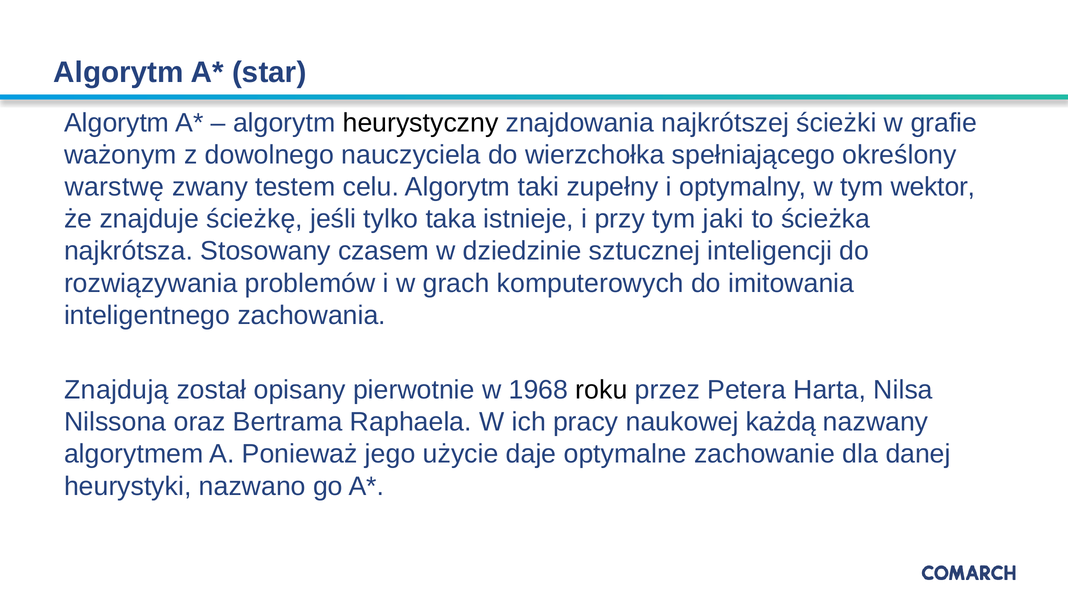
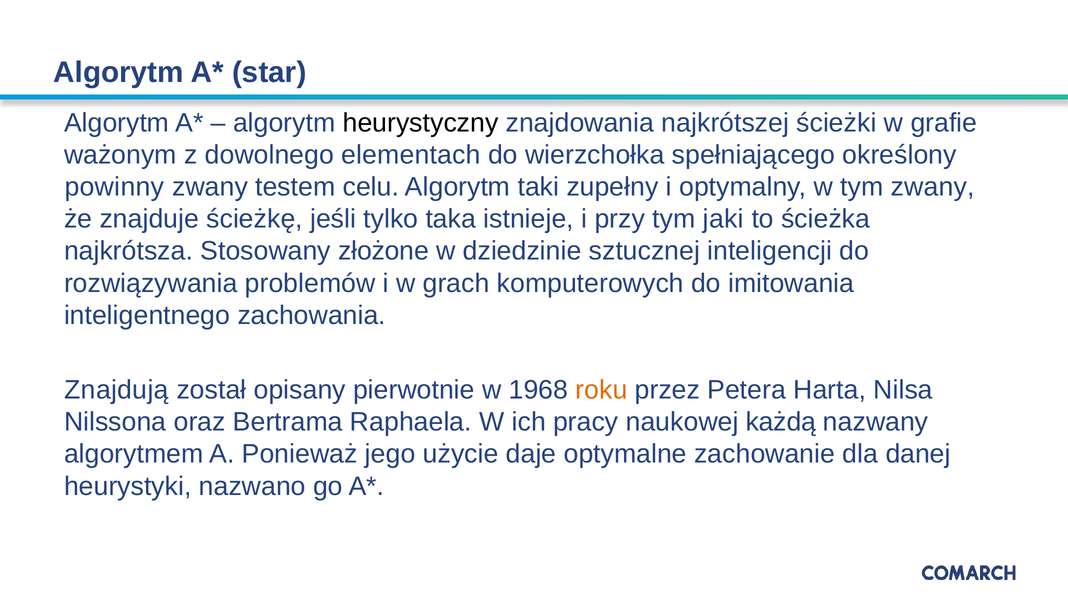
nauczyciela: nauczyciela -> elementach (411, 155)
warstwę: warstwę -> powinny (114, 187)
tym wektor: wektor -> zwany (933, 187)
czasem: czasem -> złożone (384, 251)
roku colour: black -> orange (601, 390)
